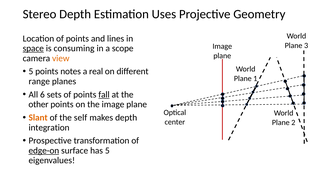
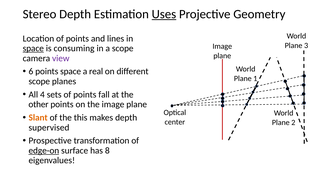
Uses underline: none -> present (164, 14)
view colour: orange -> purple (61, 58)
5: 5 -> 6 (31, 71)
points notes: notes -> space (71, 71)
range: range -> scope (39, 81)
6: 6 -> 4 (42, 94)
fall underline: present -> none (104, 94)
self: self -> this (81, 117)
integration: integration -> supervised (49, 127)
has 5: 5 -> 8 (107, 150)
